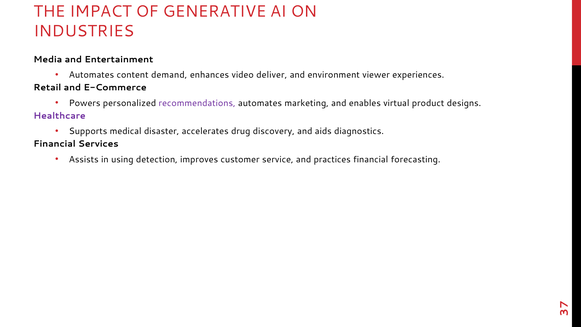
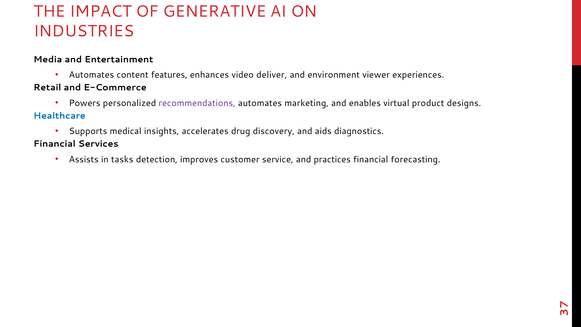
demand: demand -> features (169, 75)
Healthcare colour: purple -> blue (60, 116)
disaster: disaster -> insights (162, 131)
using: using -> tasks (122, 159)
